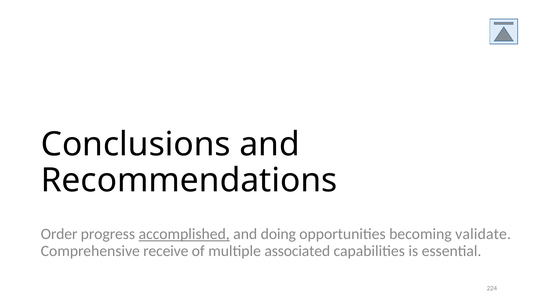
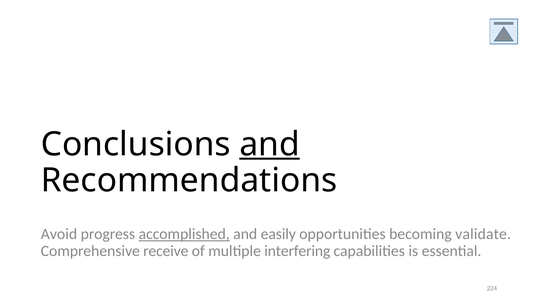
and underline: none -> present (270, 145)
Order: Order -> Avoid (59, 235)
doing: doing -> easily (278, 235)
associated: associated -> interfering (297, 252)
